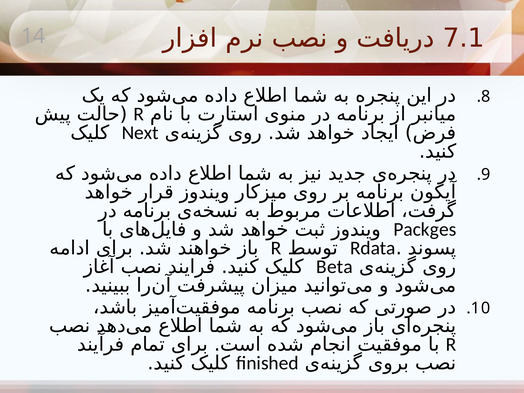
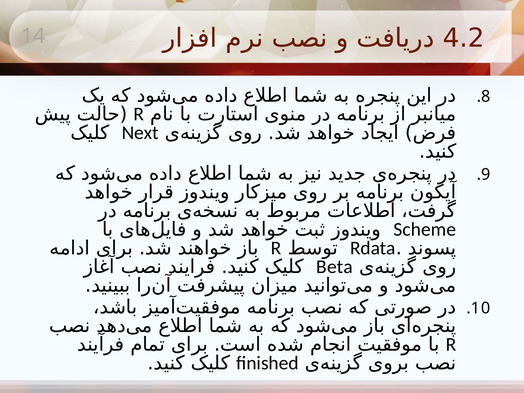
7.1: 7.1 -> 4.2 (464, 38)
Packges: Packges -> Scheme (425, 229)
